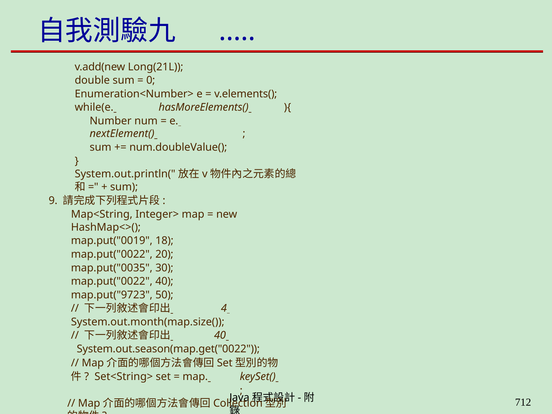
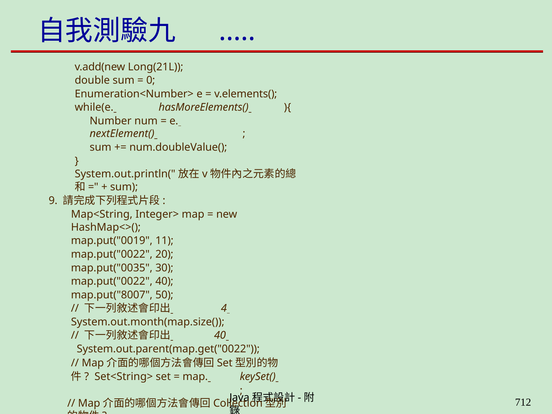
18: 18 -> 11 (164, 241)
map.put("9723: map.put("9723 -> map.put("8007 (112, 295)
System.out.season(map.get("0022: System.out.season(map.get("0022 -> System.out.parent(map.get("0022 (168, 349)
